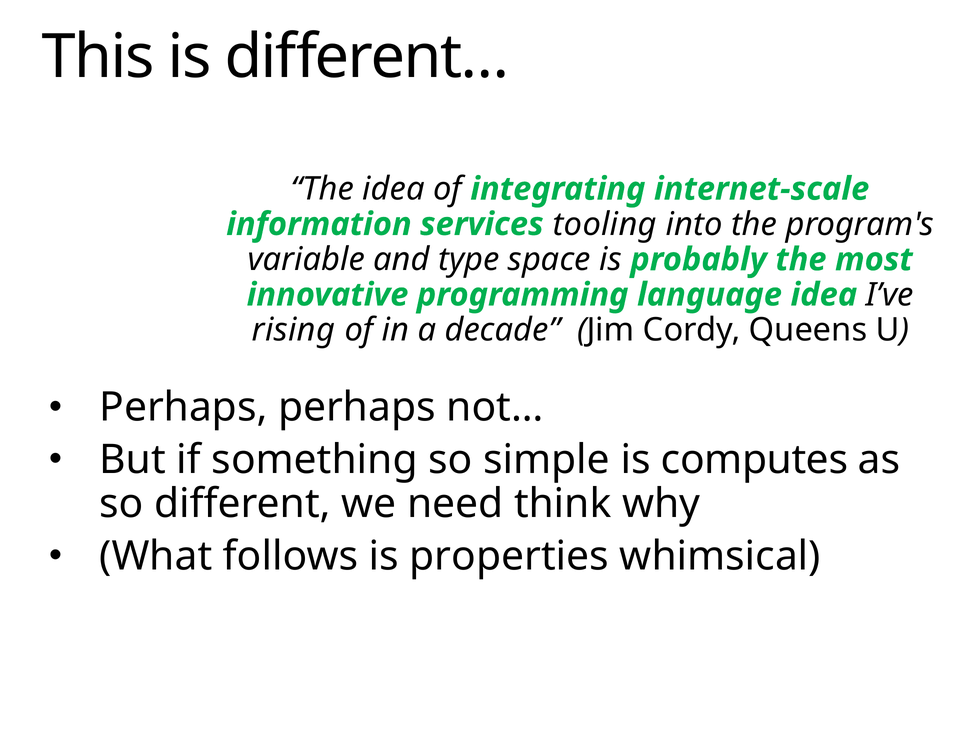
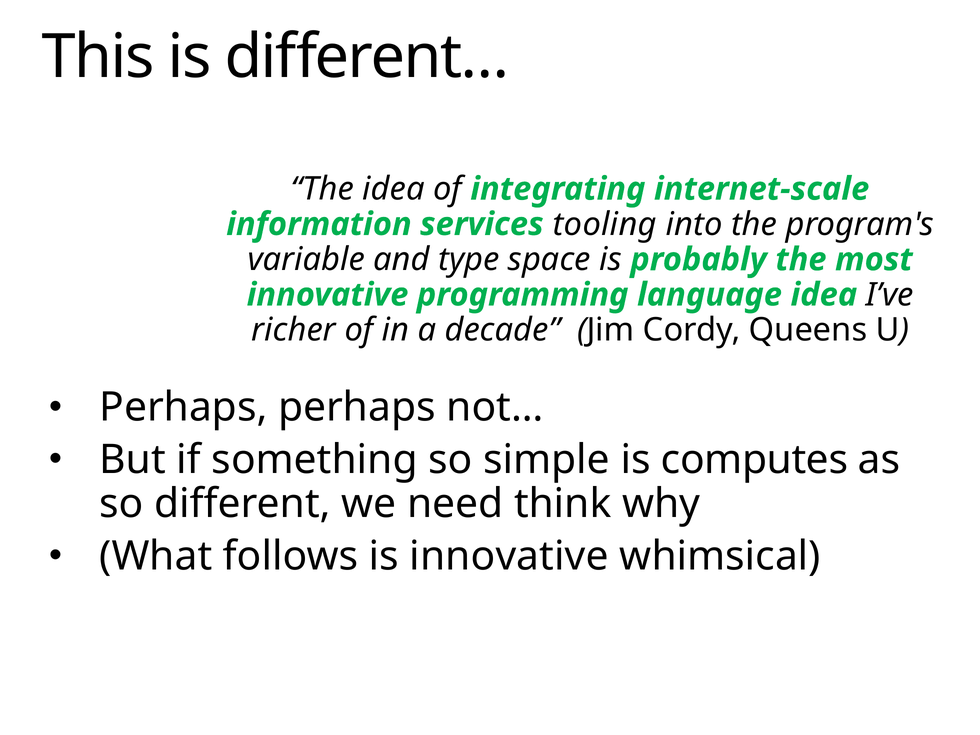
rising: rising -> richer (294, 330)
is properties: properties -> innovative (509, 556)
